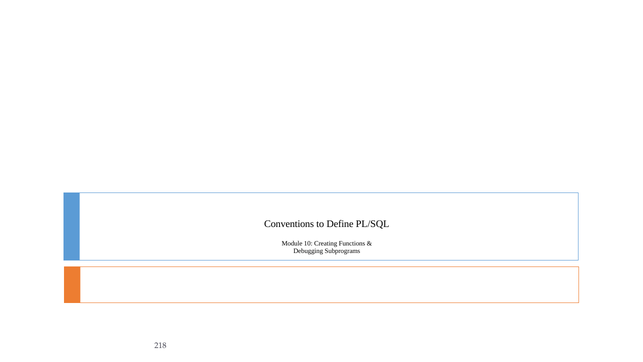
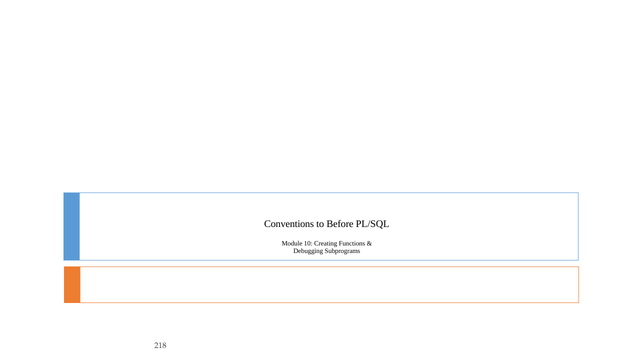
Define: Define -> Before (340, 224)
